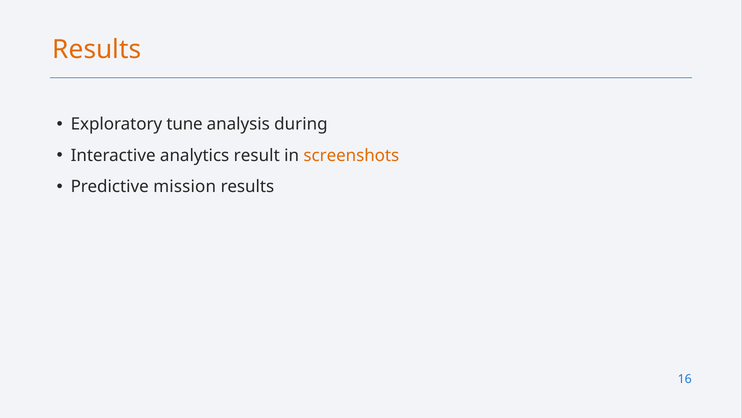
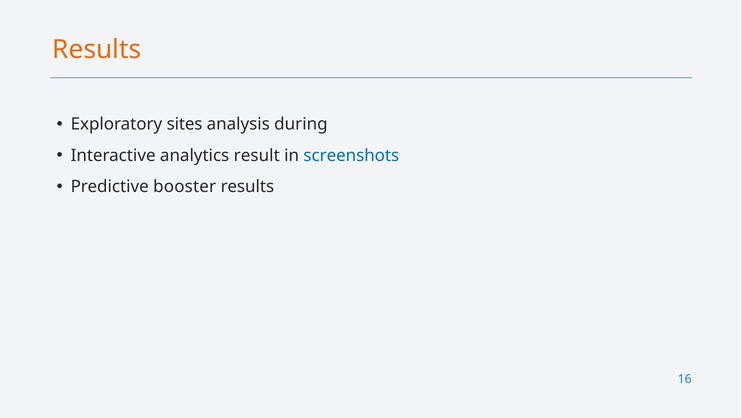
tune: tune -> sites (185, 124)
screenshots colour: orange -> blue (351, 155)
mission: mission -> booster (185, 187)
